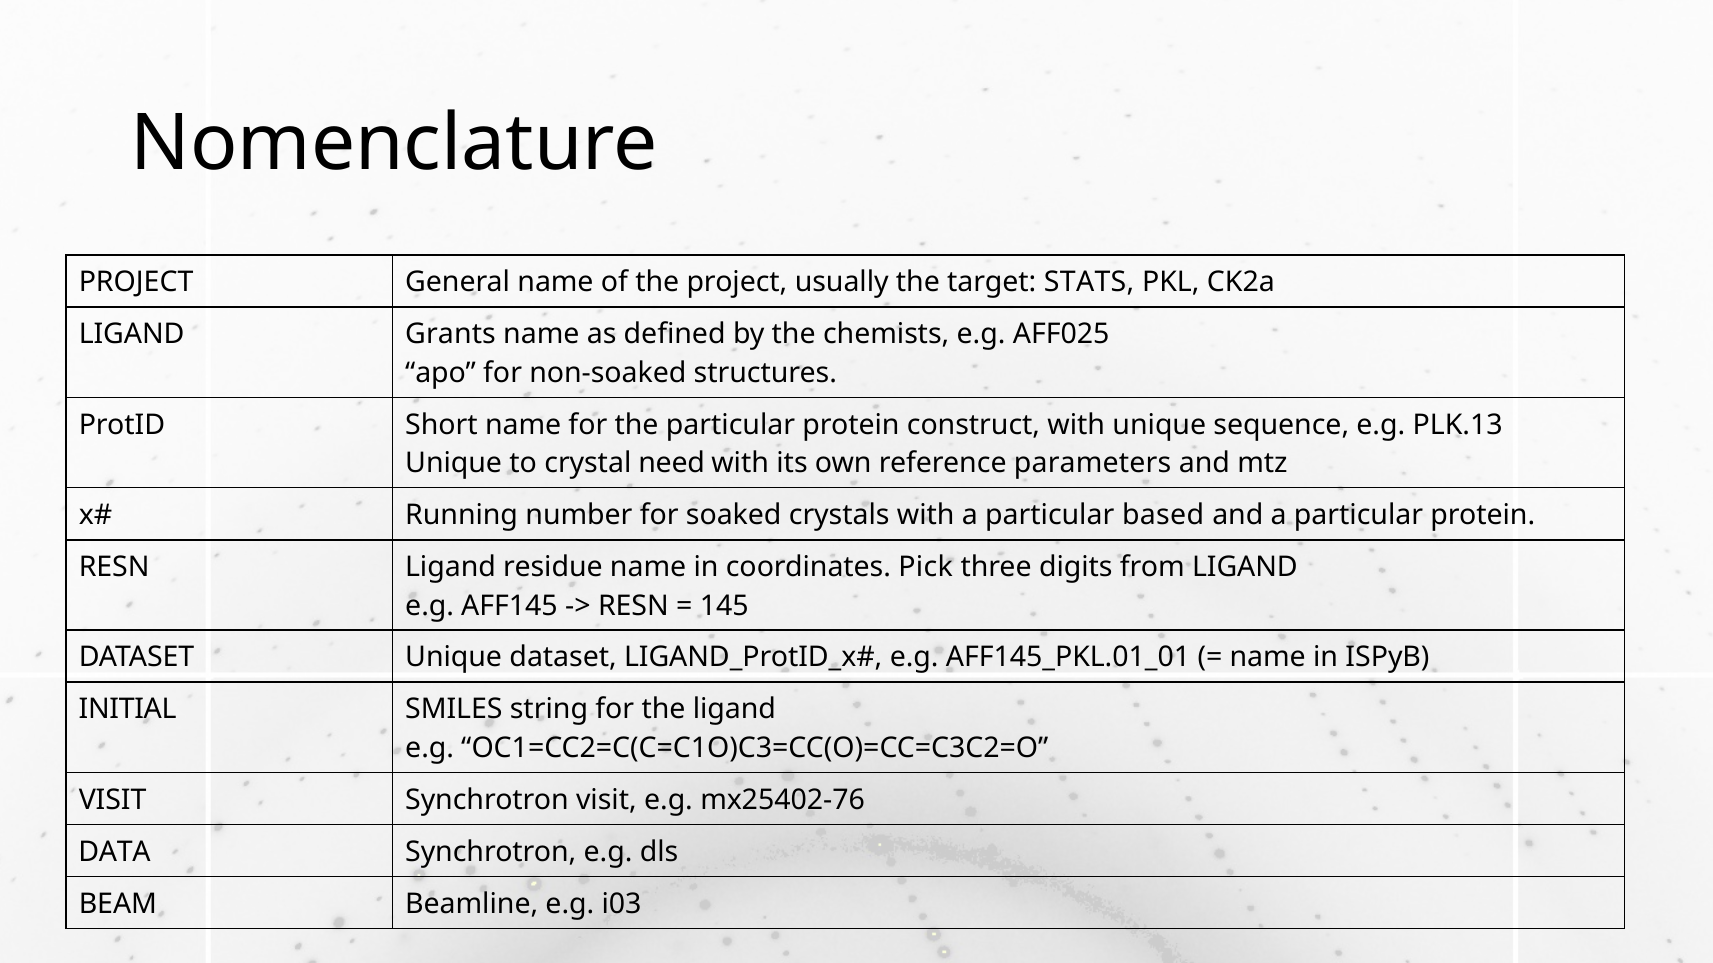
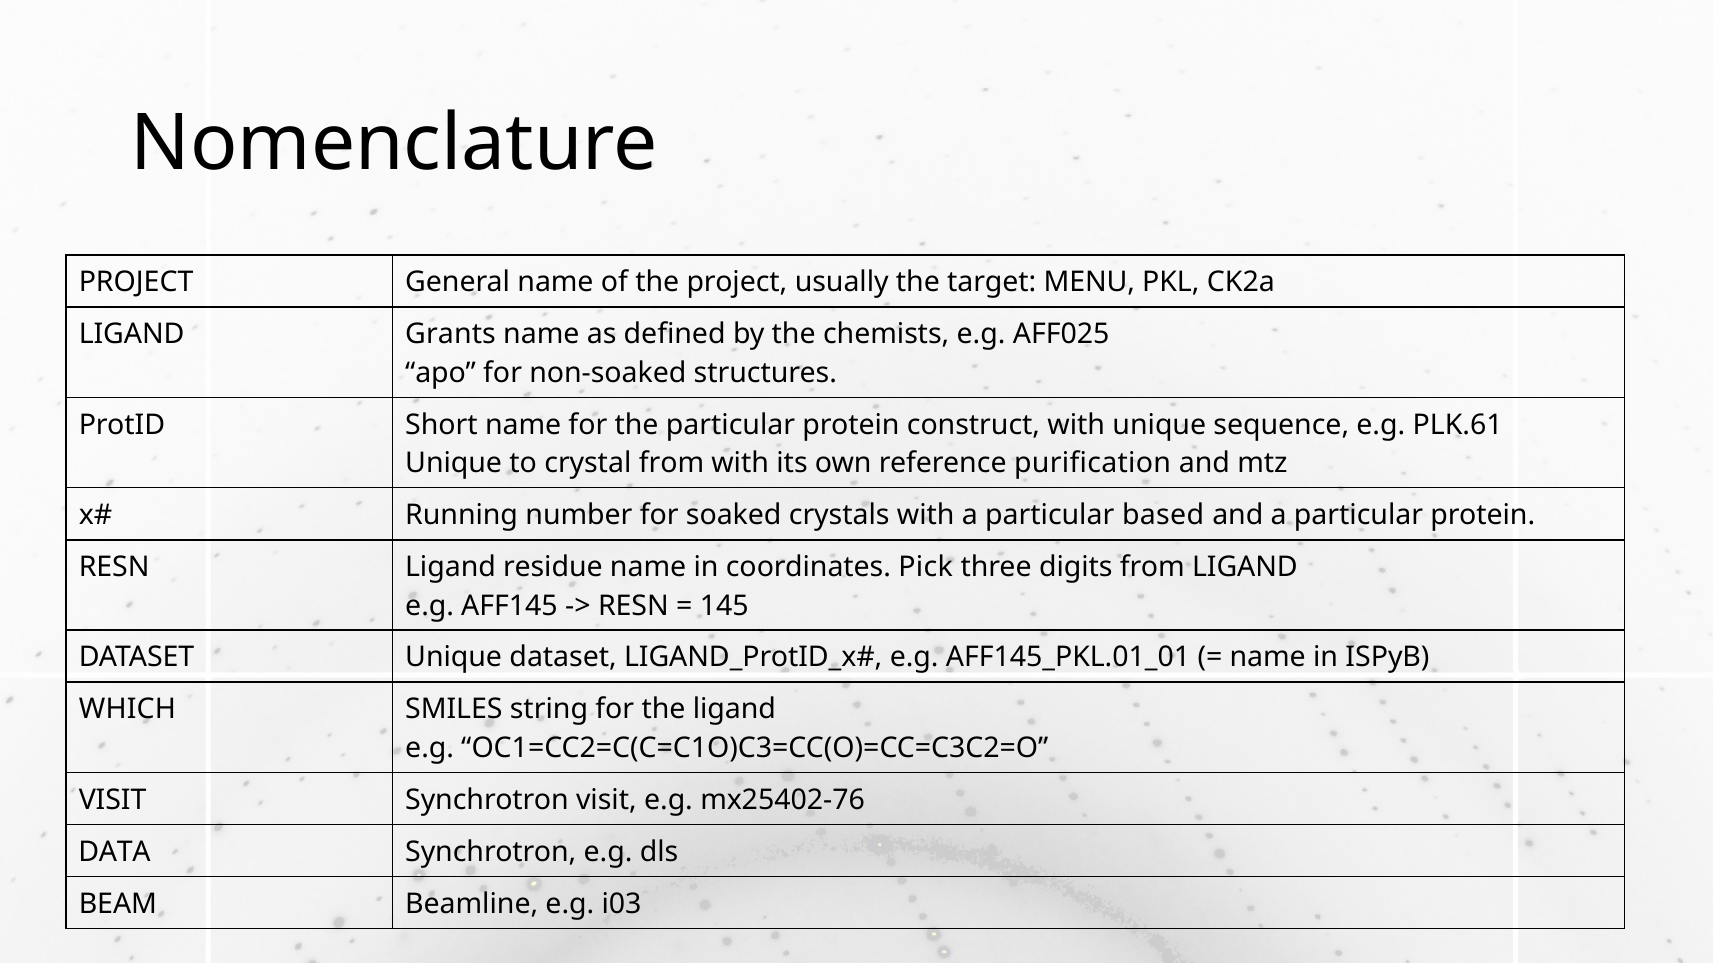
STATS: STATS -> MENU (1089, 283)
PLK.13: PLK.13 -> PLK.61 (1458, 425)
crystal need: need -> from (671, 464)
parameters: parameters -> purification (1093, 464)
INITIAL: INITIAL -> WHICH (127, 710)
